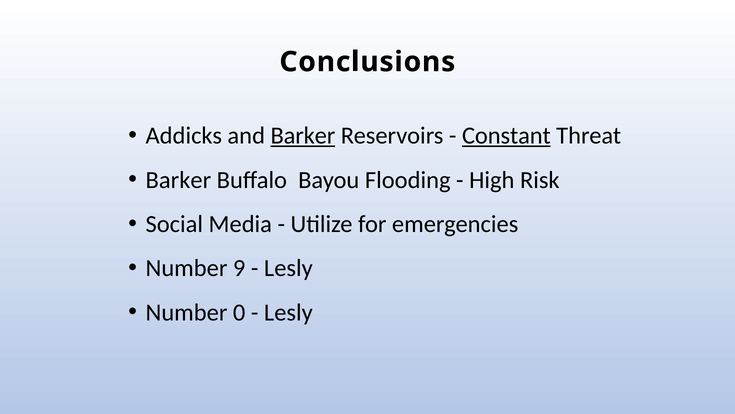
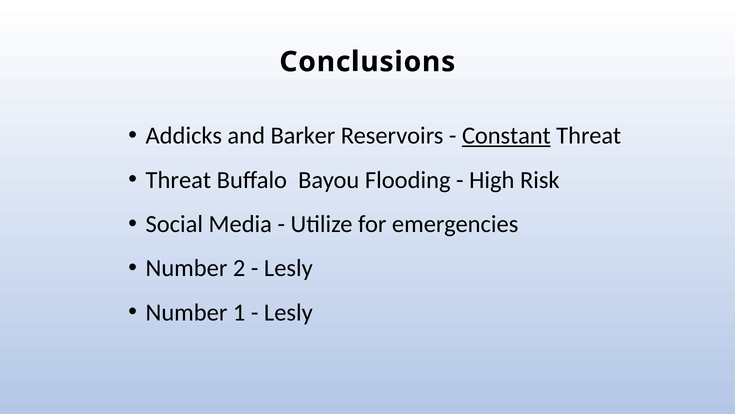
Barker underline: present -> none (303, 136)
Barker: Barker -> Threat (178, 180)
9: 9 -> 2 (239, 268)
0: 0 -> 1 (239, 312)
